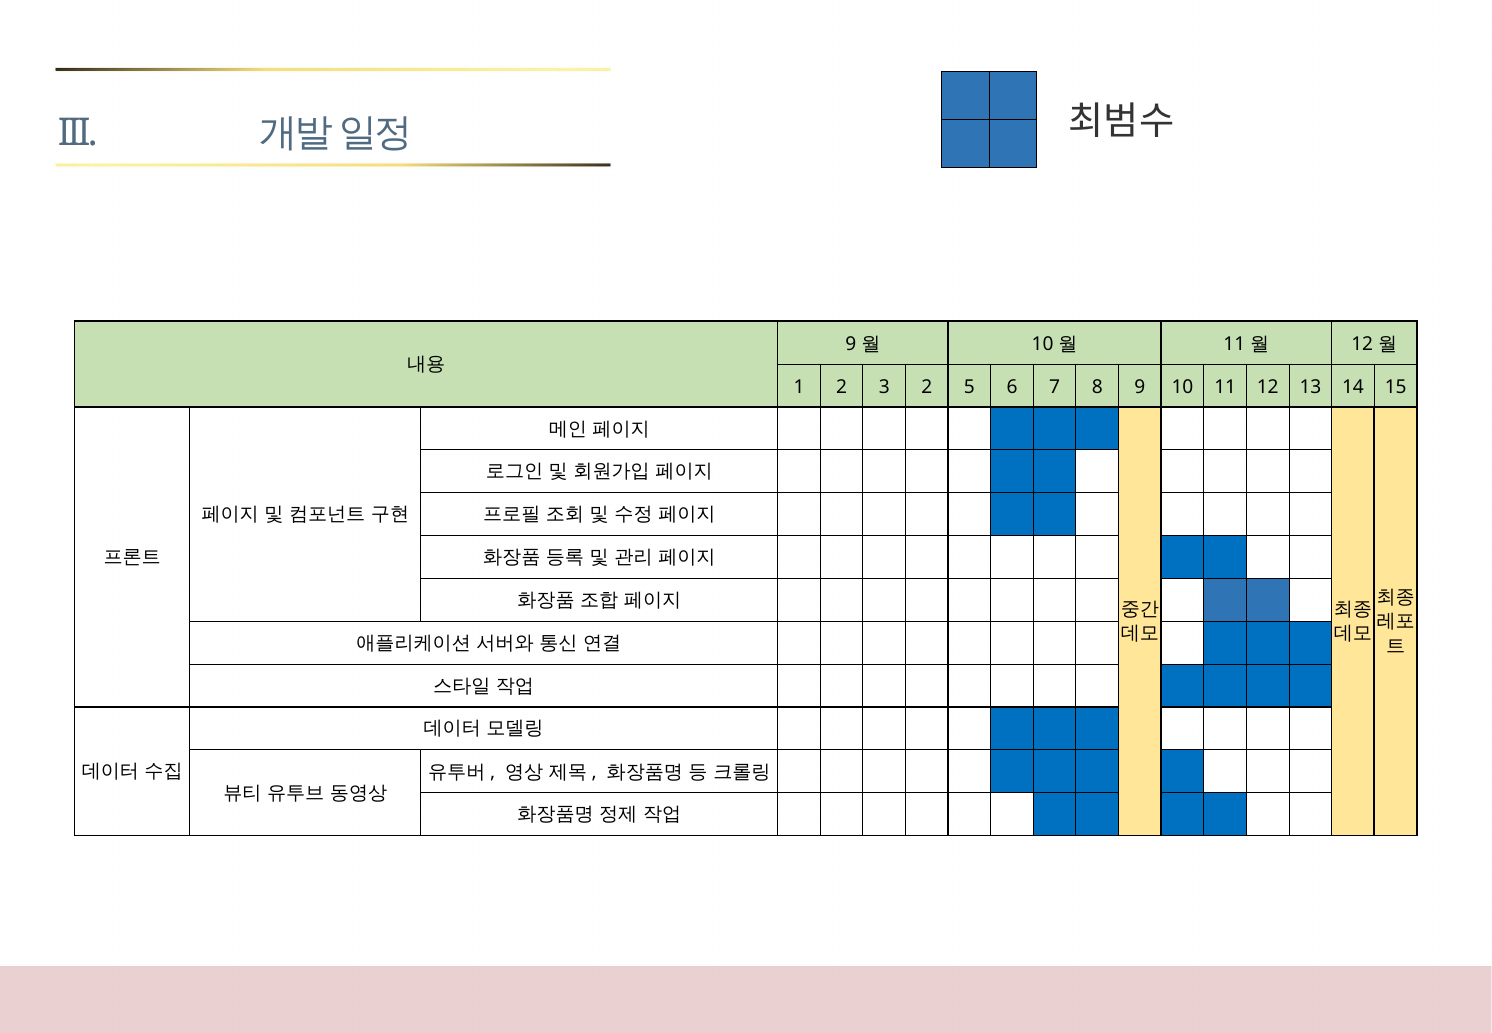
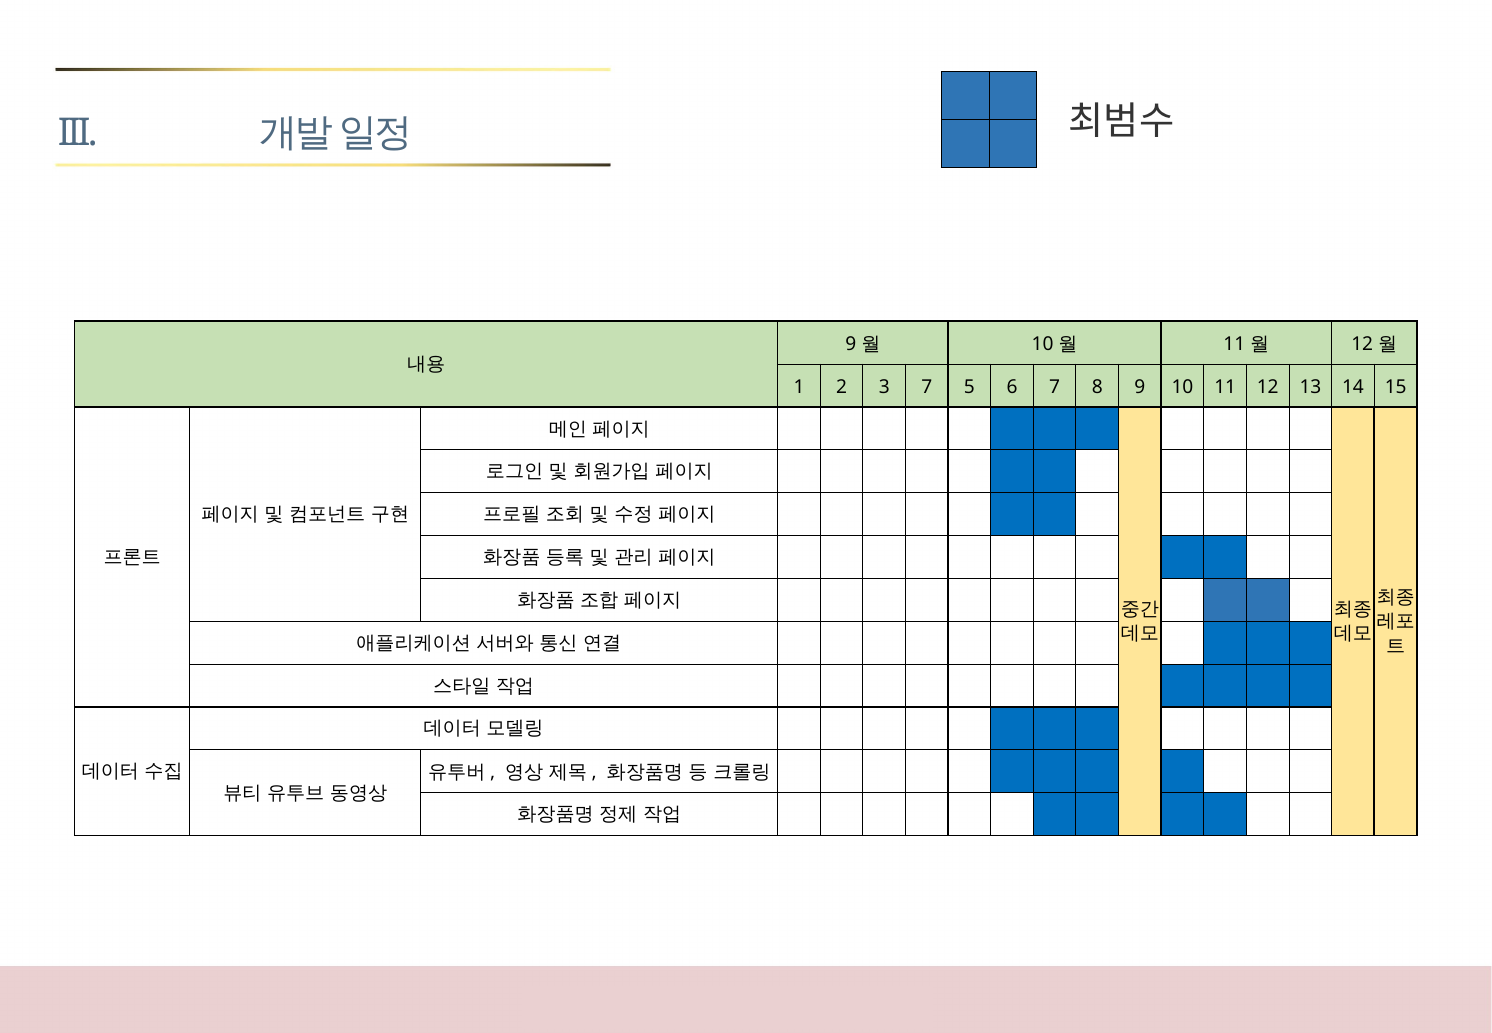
3 2: 2 -> 7 (927, 387)
